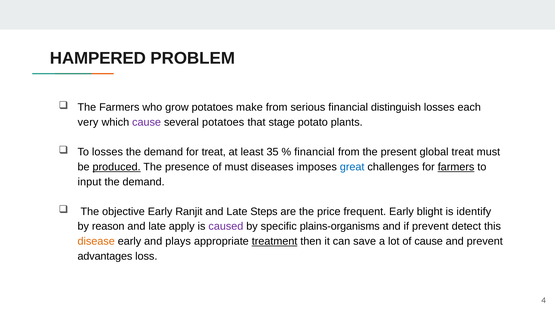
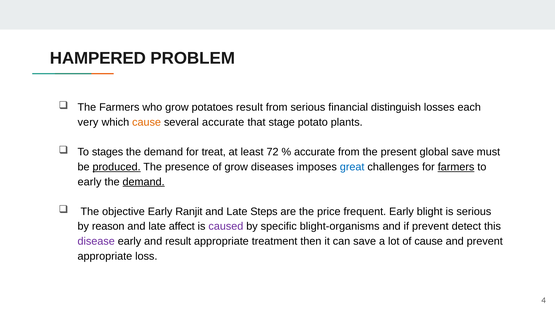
potatoes make: make -> result (249, 108)
cause colour: purple -> orange (147, 122)
several potatoes: potatoes -> accurate (223, 122)
To losses: losses -> stages (108, 152)
35: 35 -> 72 (273, 152)
financial: financial -> accurate (315, 152)
global treat: treat -> save (463, 152)
of must: must -> grow (236, 167)
input: input -> early (90, 182)
demand underline: none -> present (144, 182)
is identify: identify -> serious (474, 212)
apply: apply -> affect (182, 227)
plains-organisms: plains-organisms -> blight-organisms (340, 227)
disease colour: orange -> purple (96, 241)
and plays: plays -> result (178, 241)
treatment underline: present -> none (275, 241)
advantages: advantages -> appropriate (105, 256)
